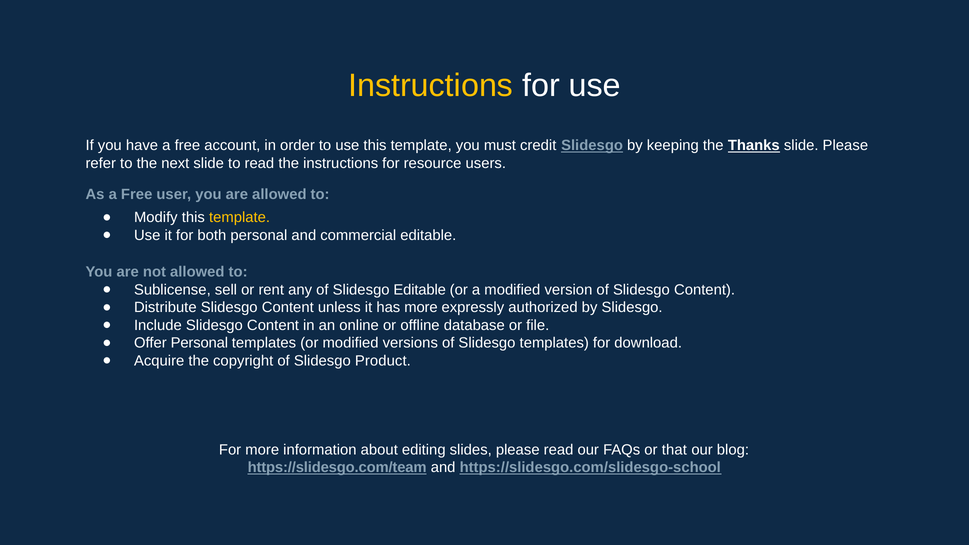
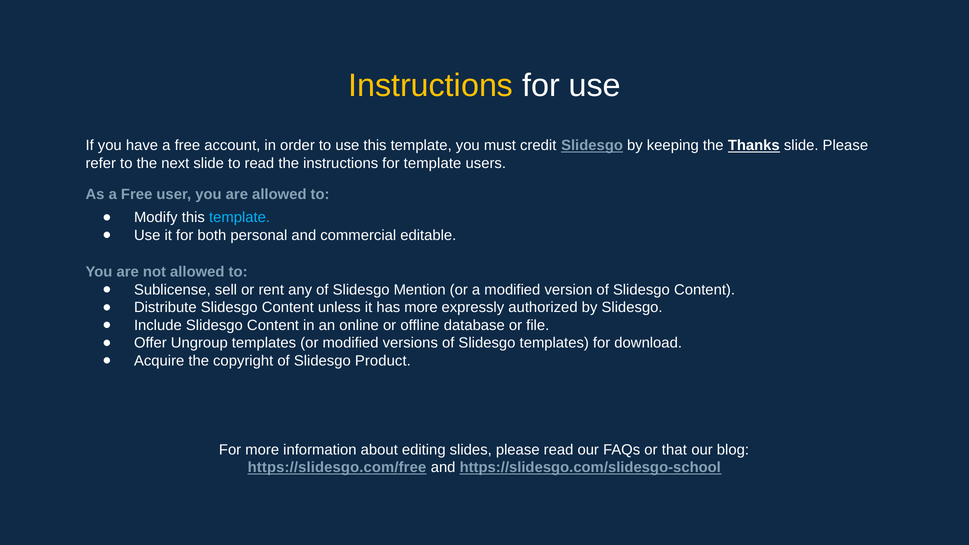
for resource: resource -> template (433, 163)
template colour: yellow -> light blue (240, 218)
Slidesgo Editable: Editable -> Mention (420, 290)
Offer Personal: Personal -> Ungroup (199, 343)
https://slidesgo.com/team: https://slidesgo.com/team -> https://slidesgo.com/free (337, 468)
